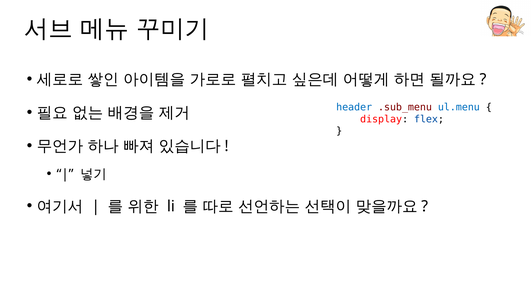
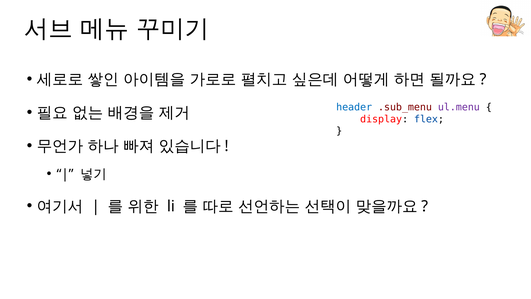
ul.menu colour: blue -> purple (459, 107)
